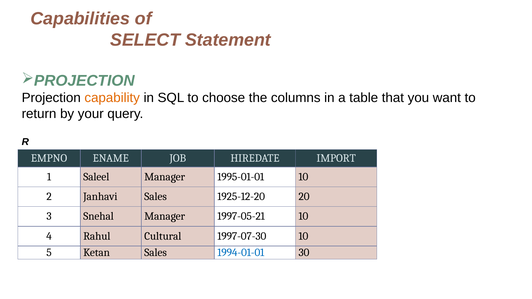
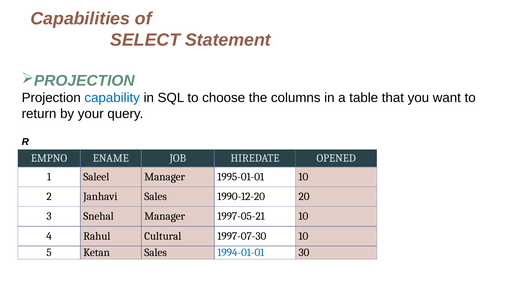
capability colour: orange -> blue (112, 98)
IMPORT: IMPORT -> OPENED (336, 158)
1925-12-20: 1925-12-20 -> 1990-12-20 (241, 197)
